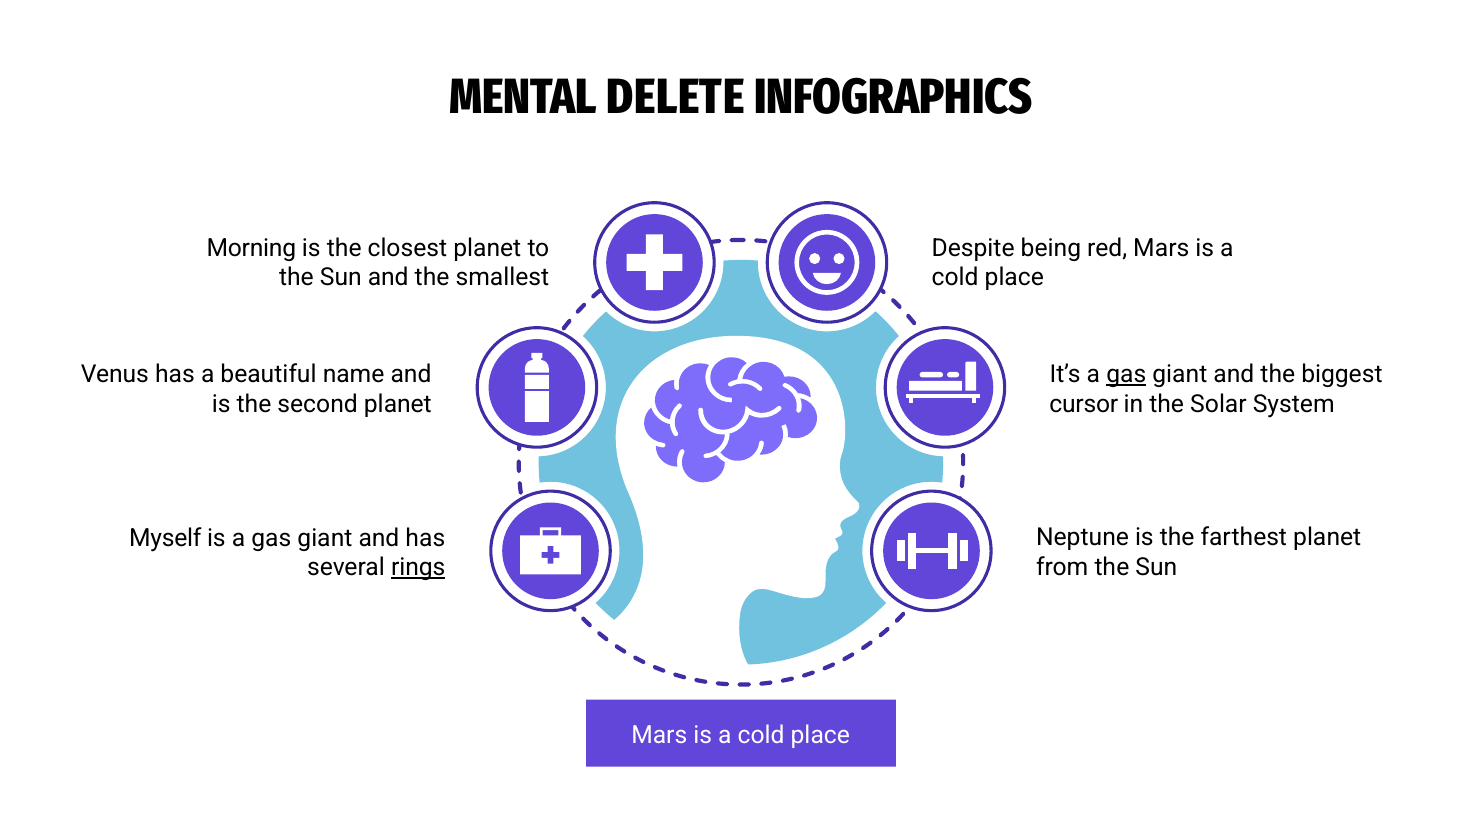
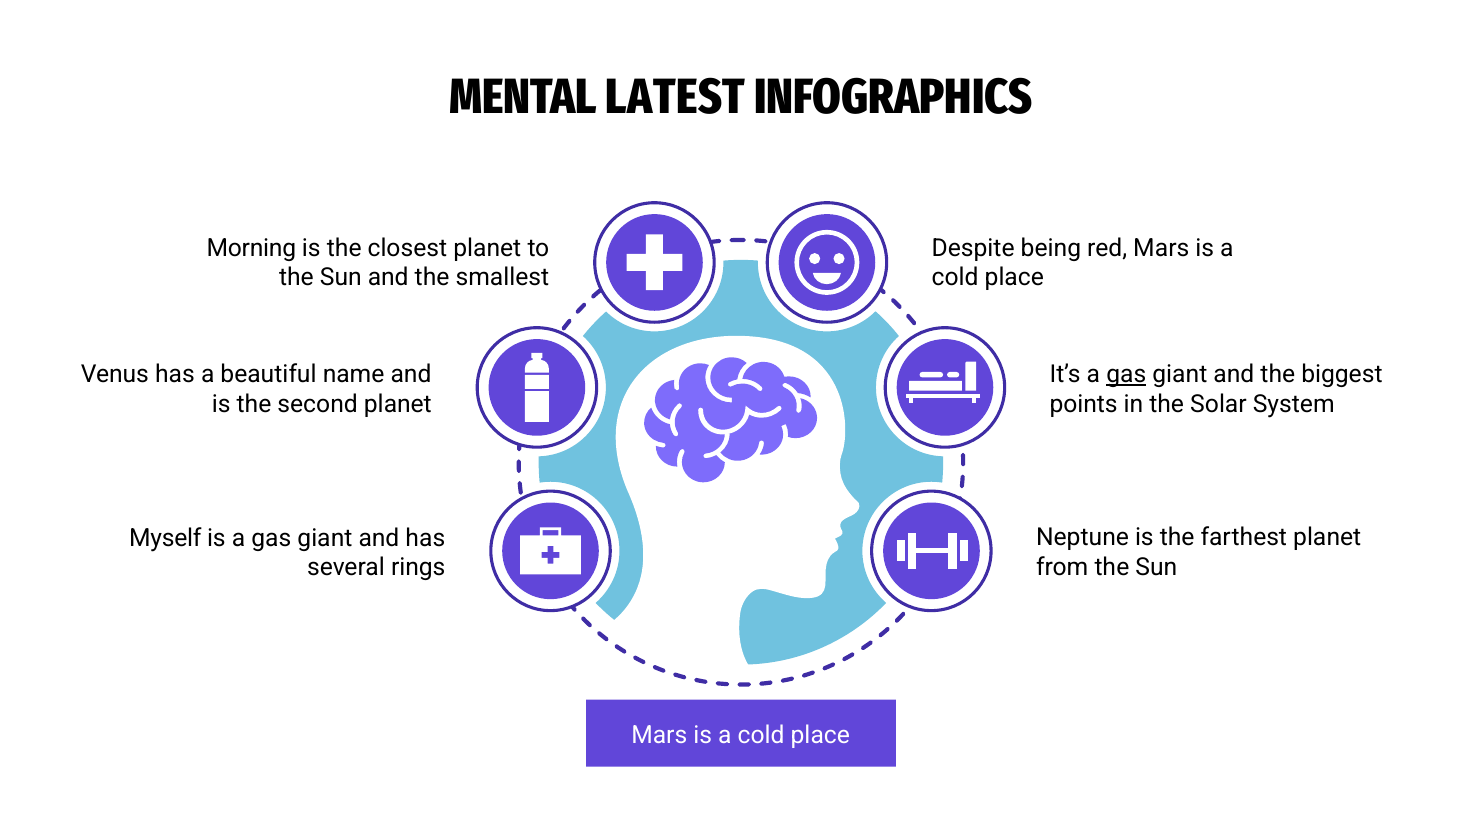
DELETE: DELETE -> LATEST (676, 97)
cursor: cursor -> points (1084, 404)
rings underline: present -> none (418, 567)
